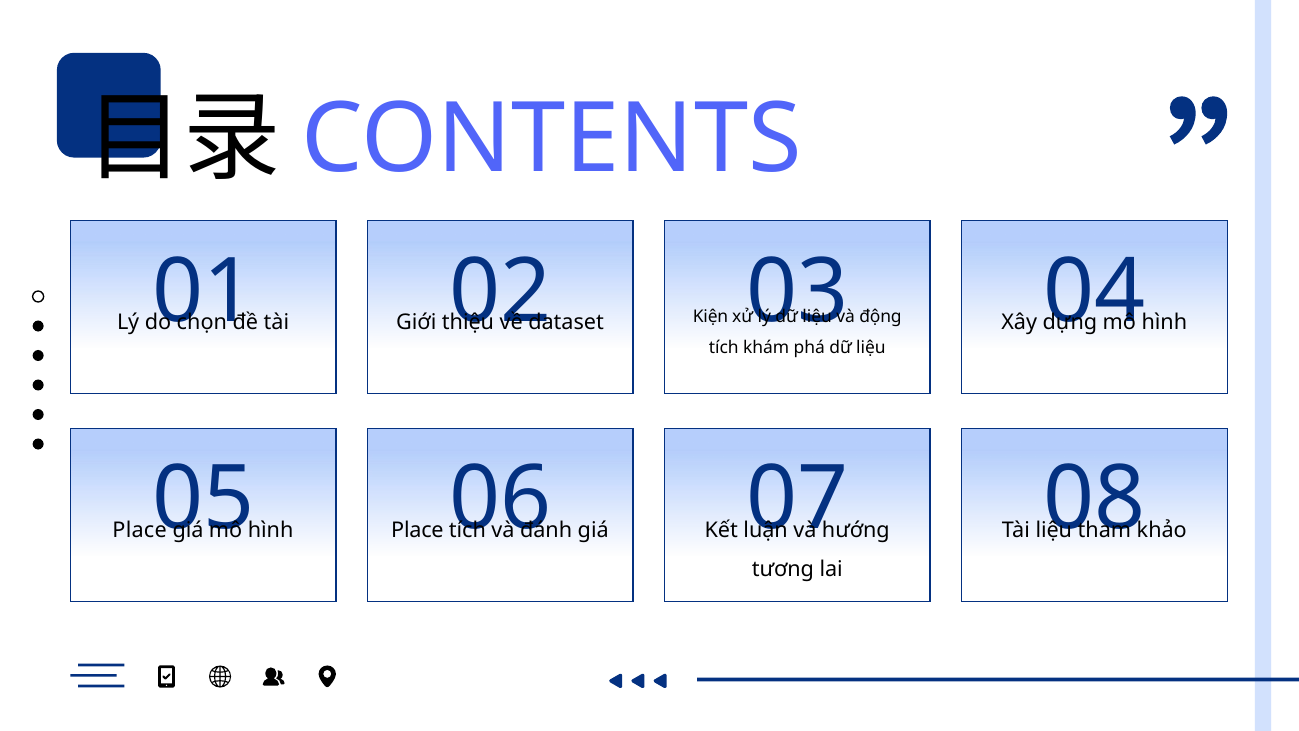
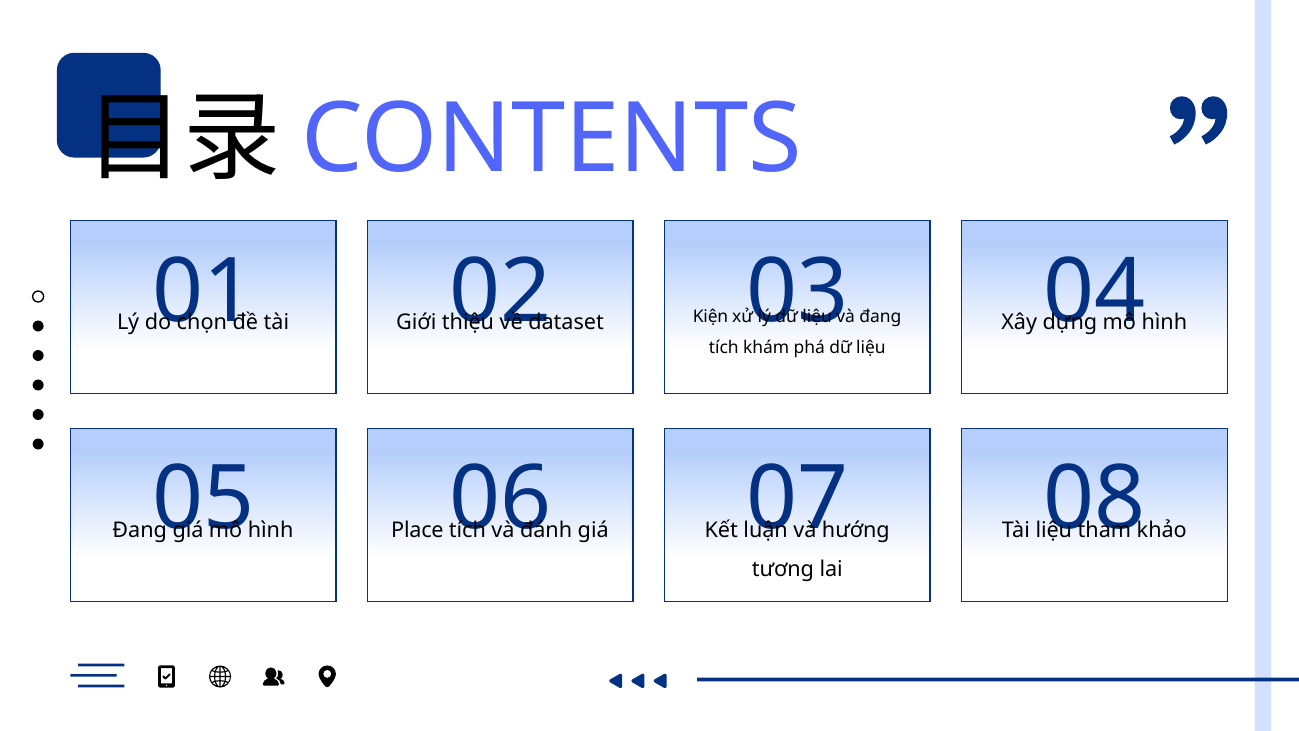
động: động -> đang (880, 317)
Place: Place -> Đang (140, 530)
